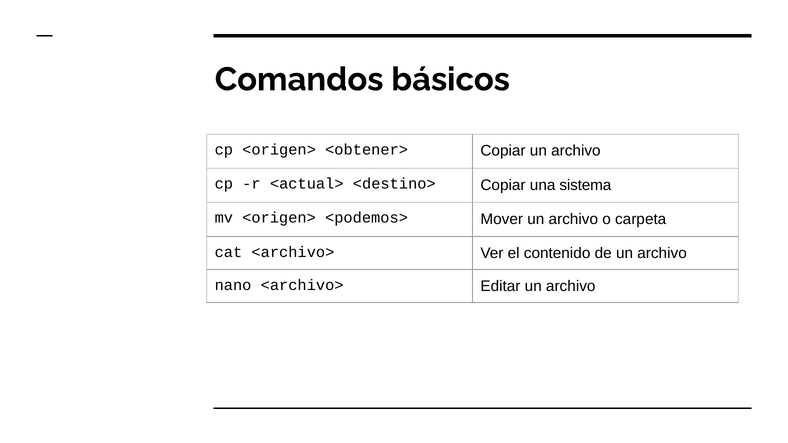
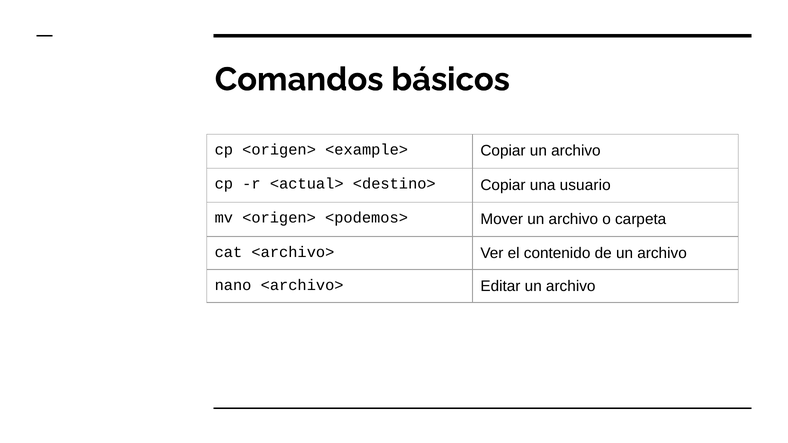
<obtener>: <obtener> -> <example> (367, 150)
sistema: sistema -> usuario (585, 185)
